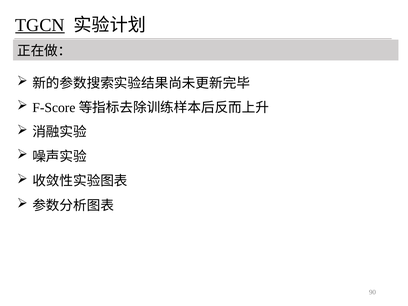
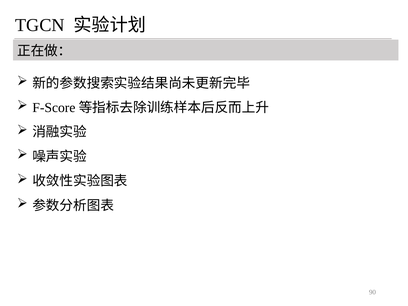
TGCN underline: present -> none (40, 25)
